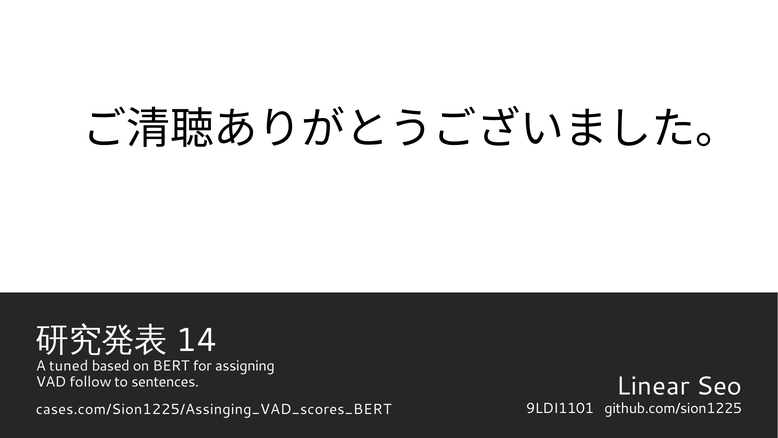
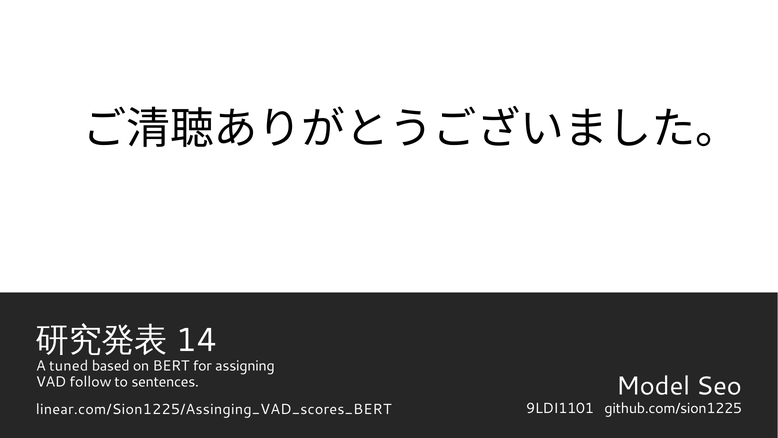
Linear: Linear -> Model (653, 386)
cases.com/Sion1225/Assinging_VAD_scores_BERT: cases.com/Sion1225/Assinging_VAD_scores_BERT -> linear.com/Sion1225/Assinging_VAD_scores_BERT (214, 409)
